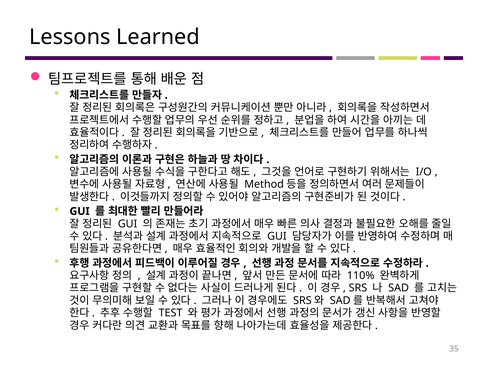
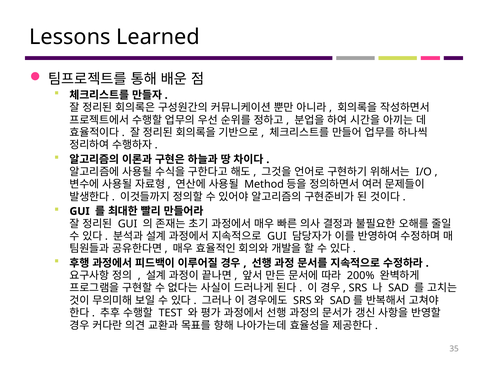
110%: 110% -> 200% (361, 276)
